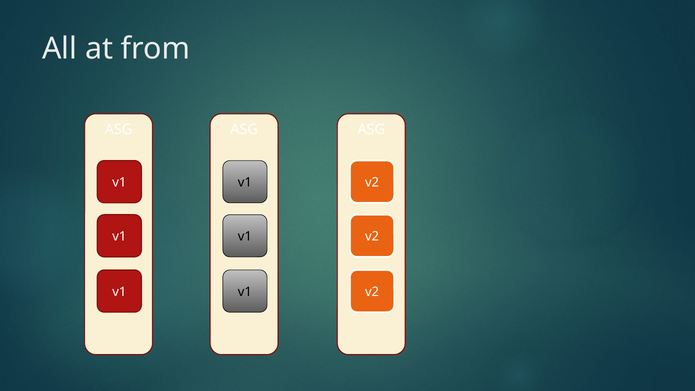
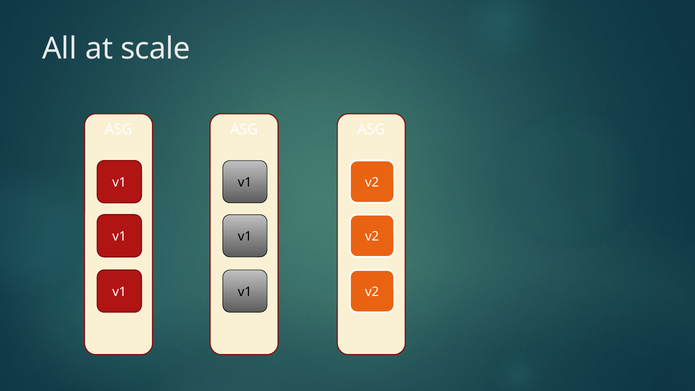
from: from -> scale (156, 49)
